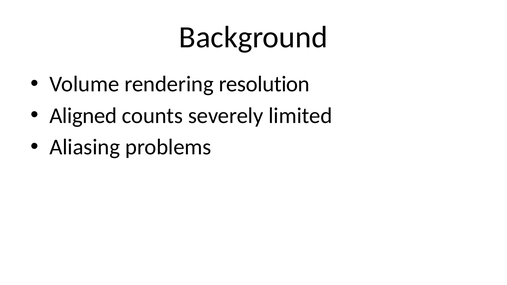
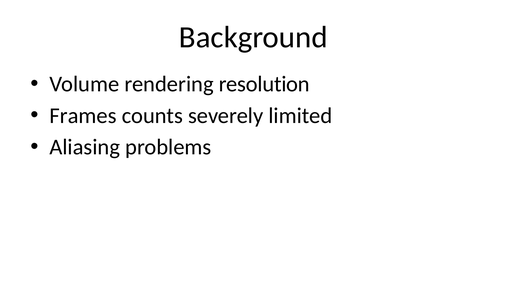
Aligned: Aligned -> Frames (83, 116)
